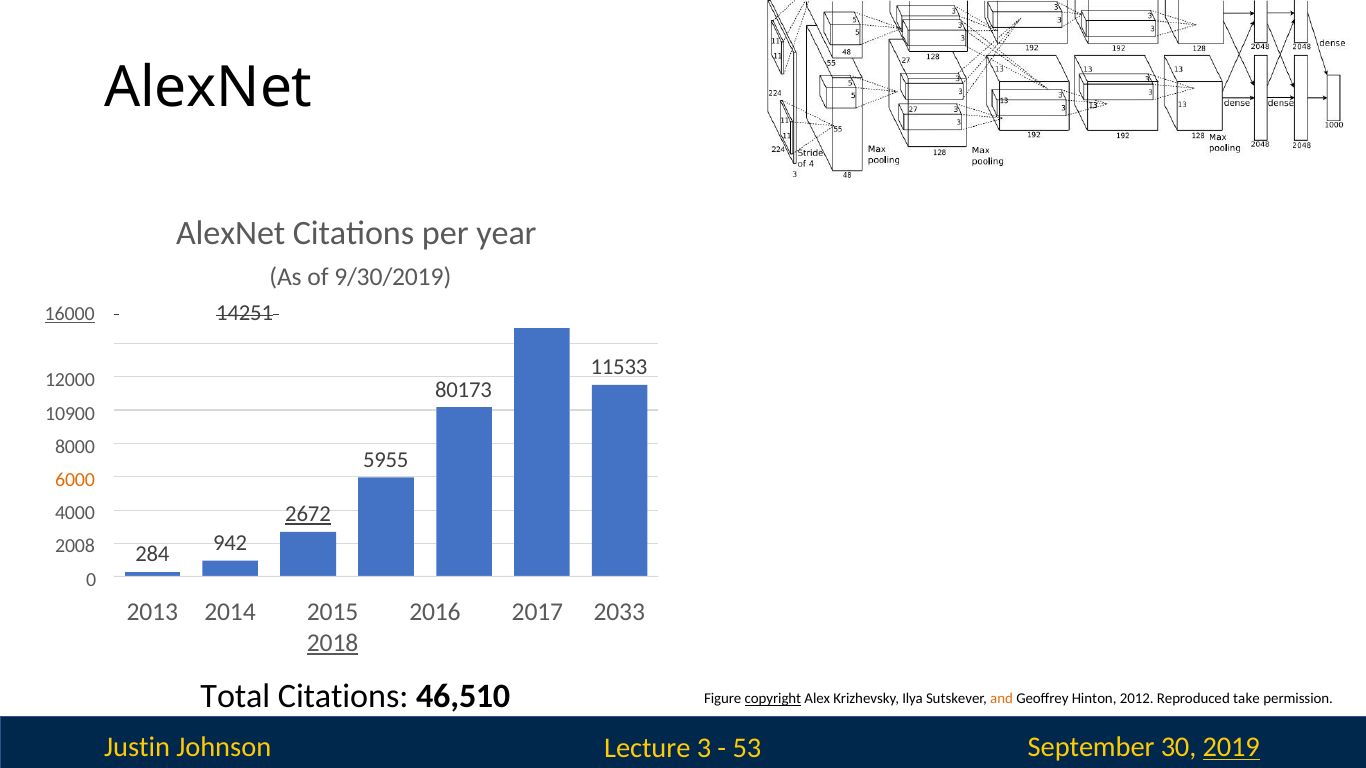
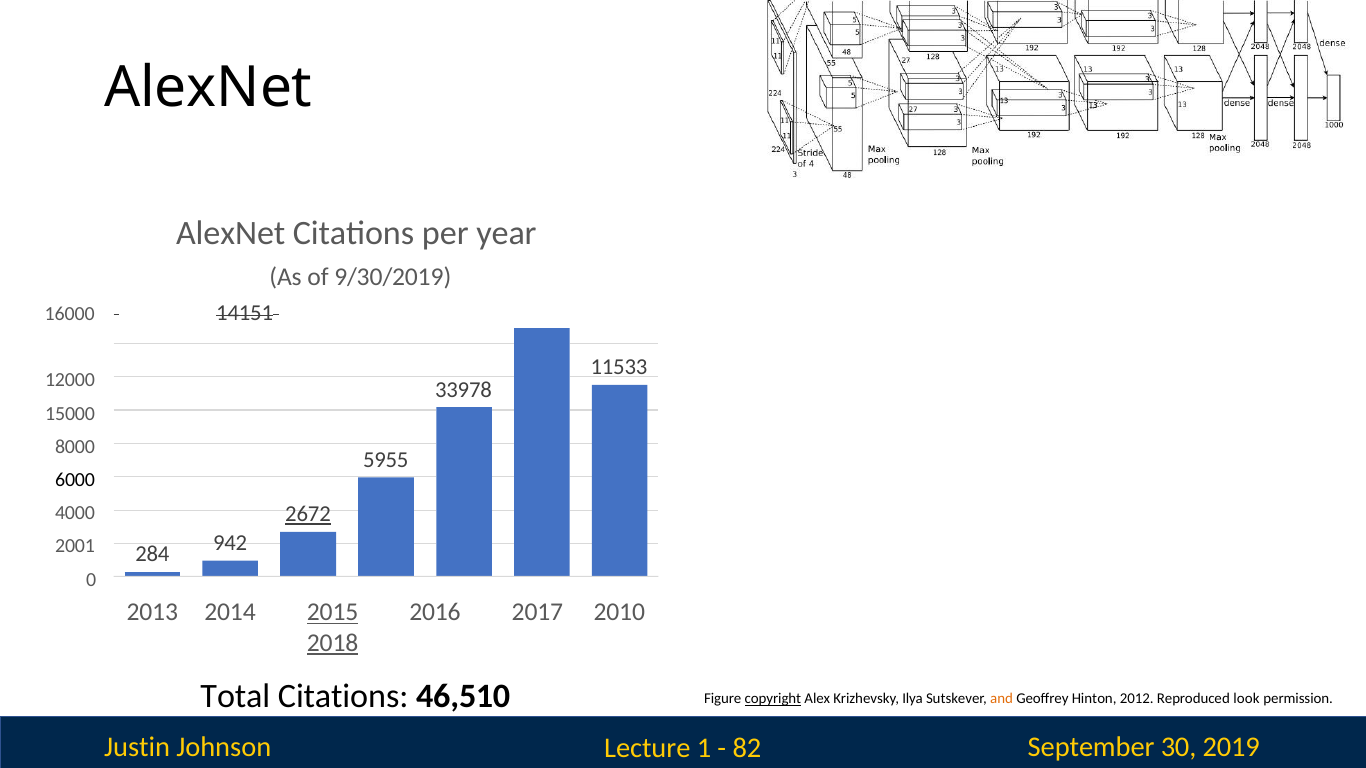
14251: 14251 -> 14151 (245, 313)
16000 underline: present -> none (70, 314)
80173: 80173 -> 33978 (464, 390)
10900: 10900 -> 15000 (70, 414)
6000 colour: orange -> black (75, 480)
2008: 2008 -> 2001 (75, 547)
2015 underline: none -> present (333, 613)
2033: 2033 -> 2010 (619, 613)
take: take -> look (1246, 699)
3: 3 -> 1 (704, 748)
53: 53 -> 82 (747, 748)
2019 underline: present -> none (1231, 747)
